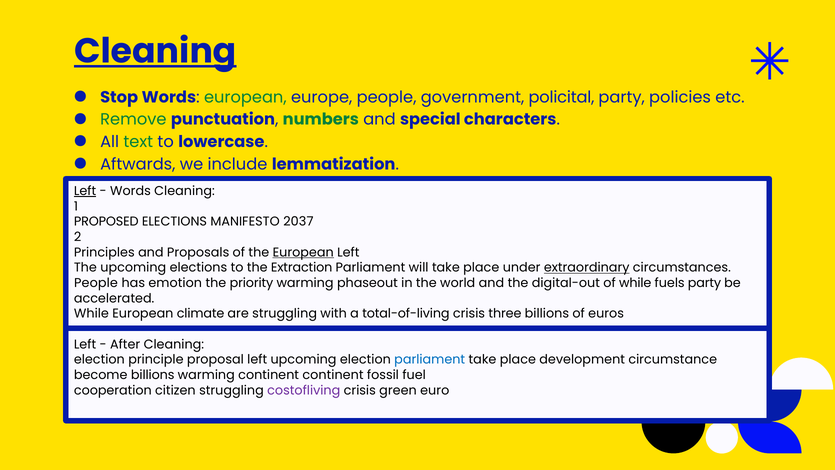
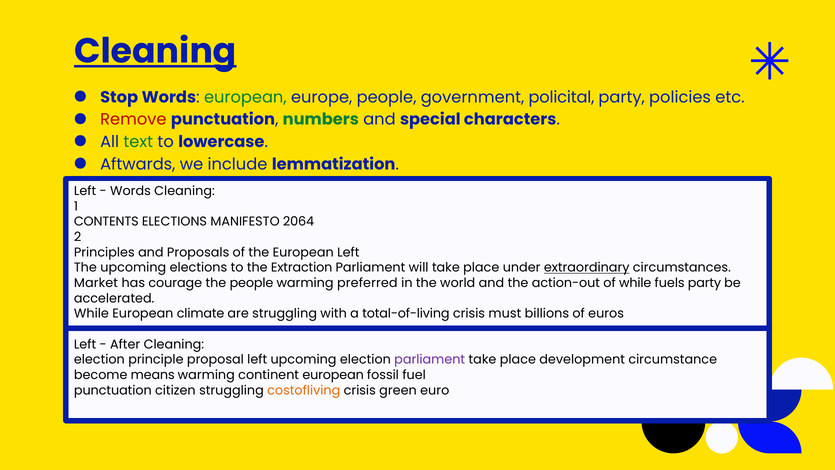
Remove colour: green -> red (133, 120)
Left underline: present -> none (85, 191)
PROPOSED: PROPOSED -> CONTENTS (106, 222)
2037: 2037 -> 2064 (298, 222)
European underline: present -> none (303, 252)
People: People -> Market (96, 283)
emotion: emotion -> courage (175, 283)
the priority: priority -> people (251, 283)
phaseout: phaseout -> preferred (367, 283)
digital-out: digital-out -> action-out (566, 283)
three: three -> must (505, 313)
parliament colour: blue -> purple (430, 359)
become billions: billions -> means (153, 375)
continent continent: continent -> european (333, 375)
cooperation: cooperation -> punctuation (113, 390)
costofliving colour: purple -> orange (304, 390)
